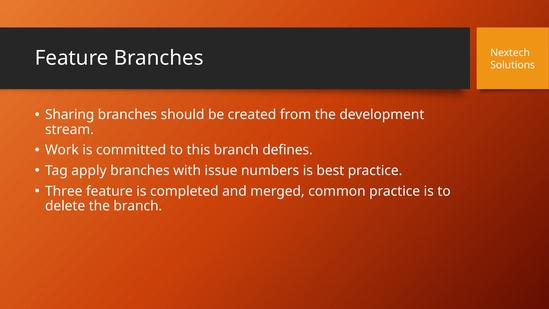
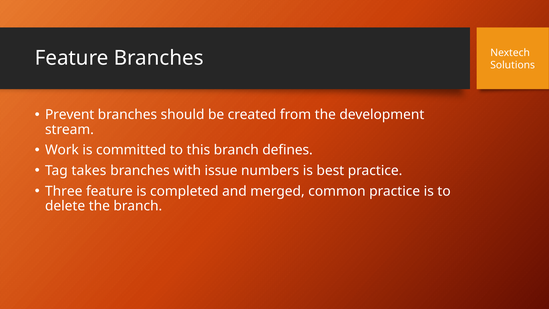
Sharing: Sharing -> Prevent (70, 115)
apply: apply -> takes (89, 171)
